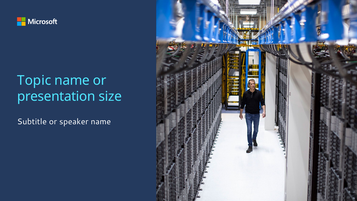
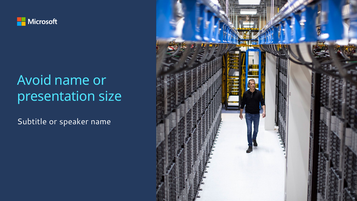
Topic: Topic -> Avoid (34, 80)
